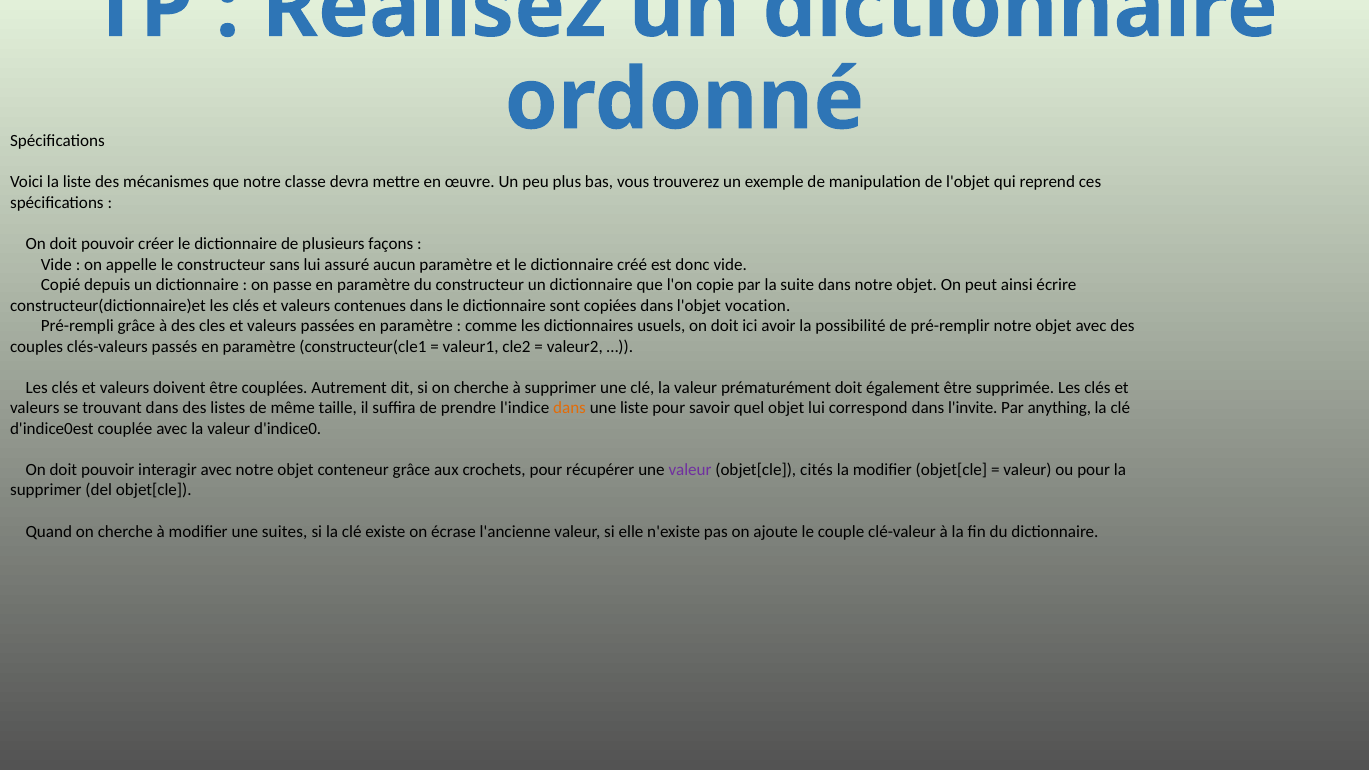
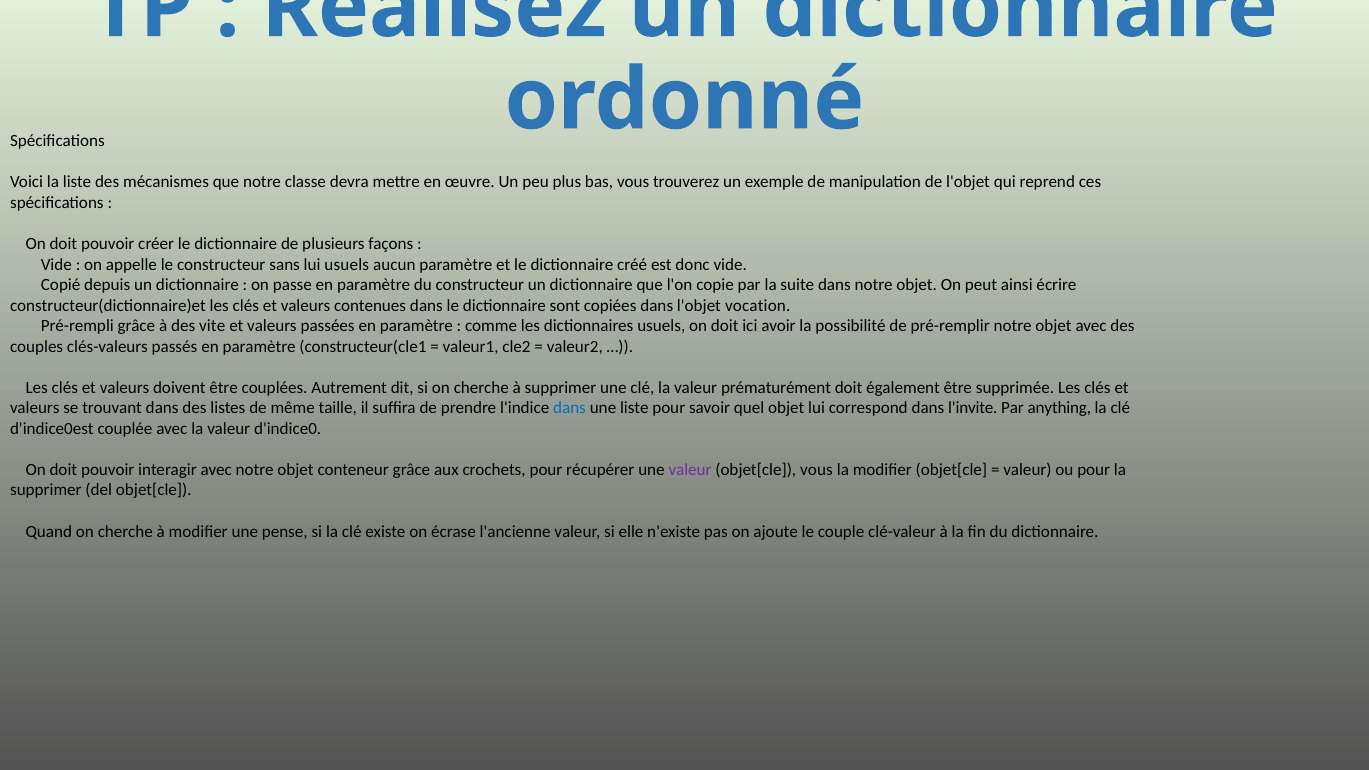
lui assuré: assuré -> usuels (347, 264)
cles: cles -> vite (212, 326)
dans colour: orange -> blue (569, 408)
objet[cle cités: cités -> vous (816, 470)
suites: suites -> pense (285, 531)
